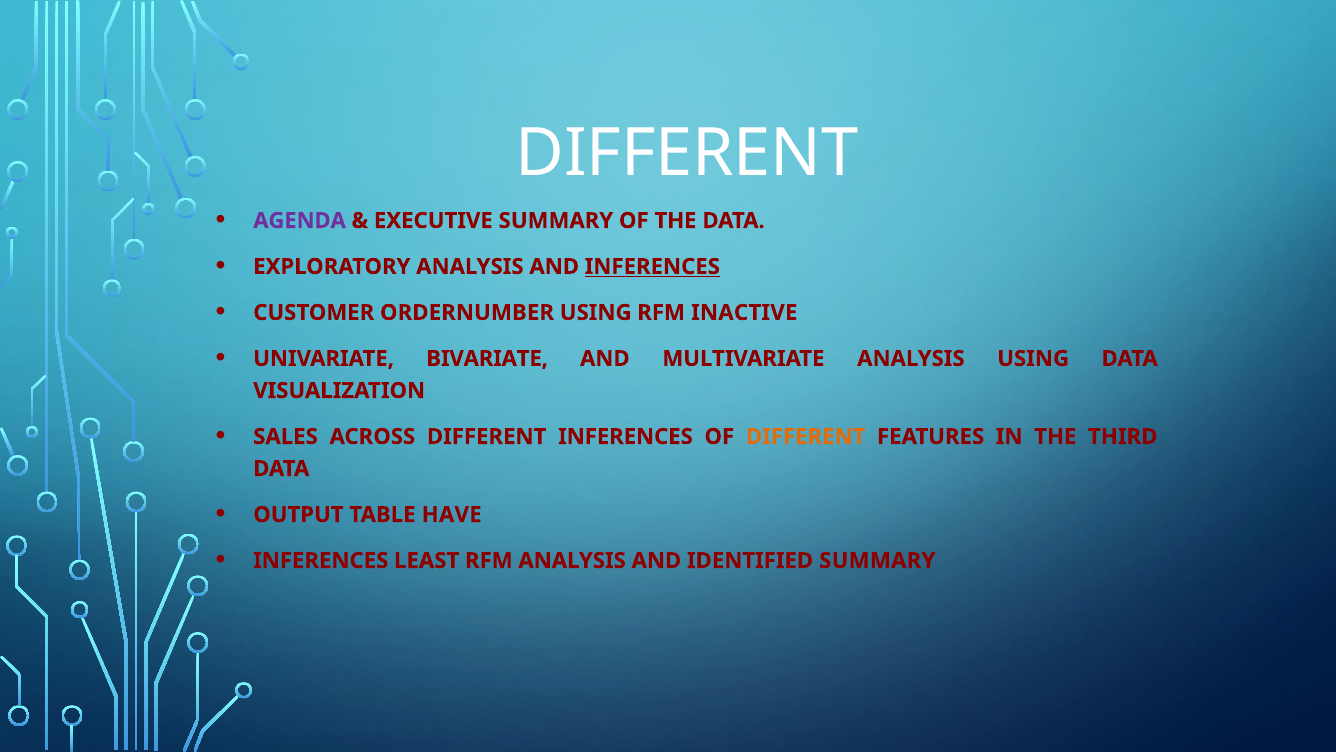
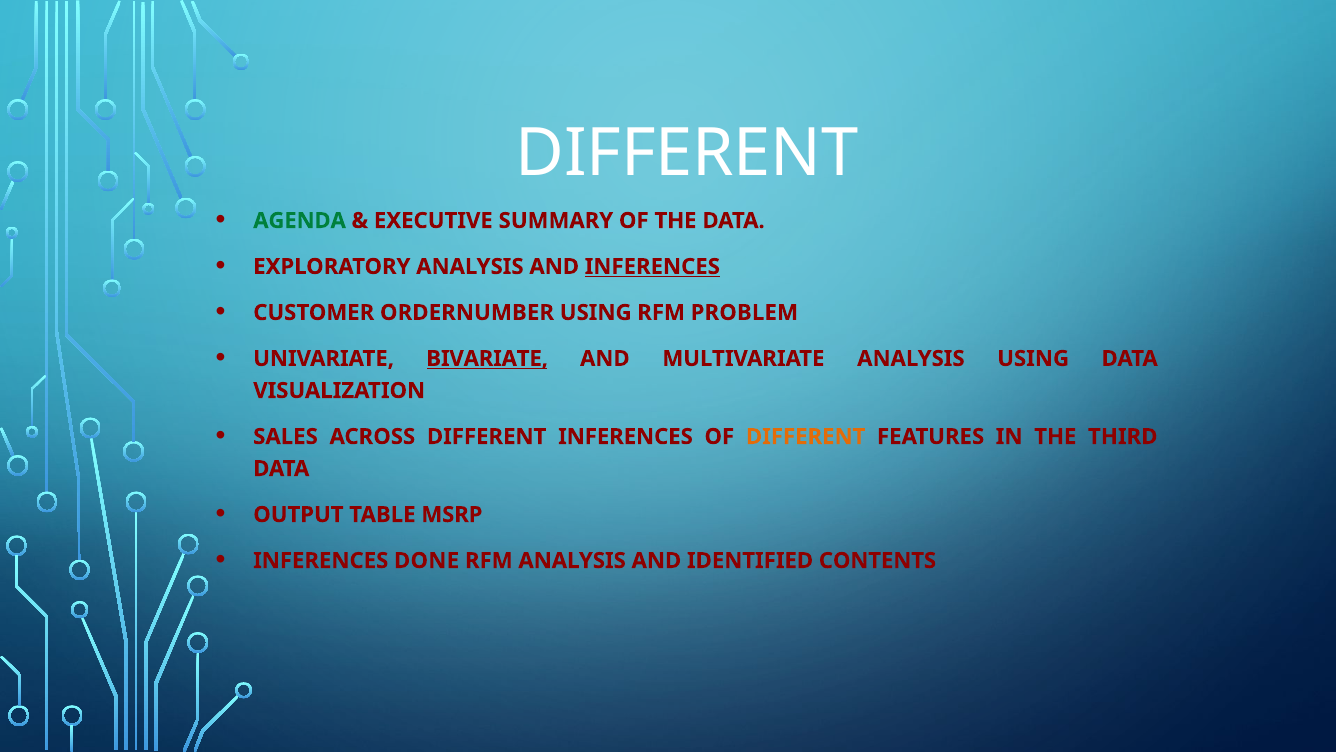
AGENDA colour: purple -> green (300, 221)
INACTIVE: INACTIVE -> PROBLEM (744, 312)
BIVARIATE underline: none -> present (487, 358)
HAVE: HAVE -> MSRP (452, 514)
LEAST: LEAST -> DONE (427, 560)
IDENTIFIED SUMMARY: SUMMARY -> CONTENTS (877, 560)
